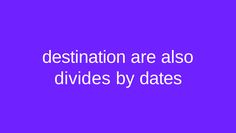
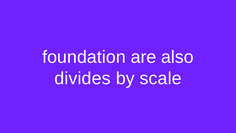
destination: destination -> foundation (84, 57)
dates: dates -> scale (161, 78)
